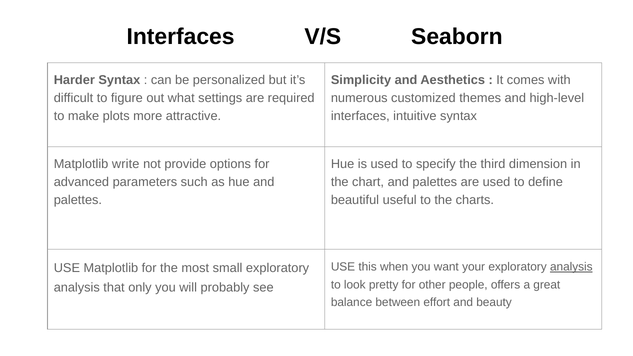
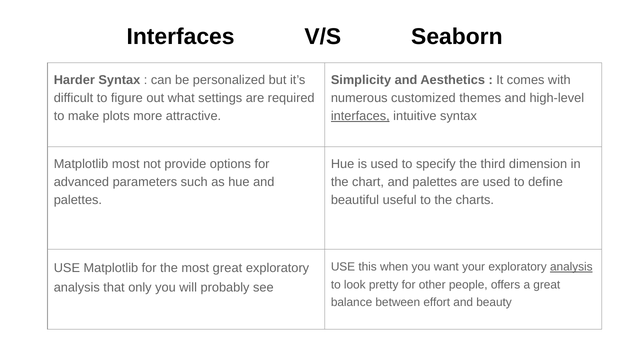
interfaces underline: none -> present (360, 116)
Matplotlib write: write -> most (126, 164)
most small: small -> great (227, 268)
